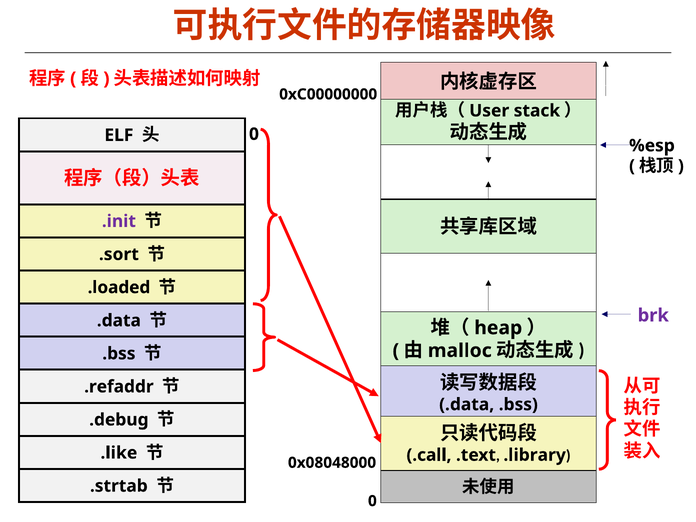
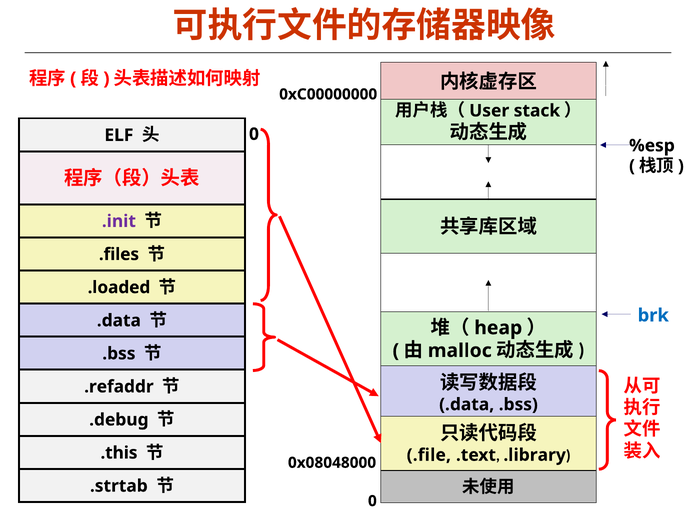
.sort: .sort -> .files (119, 254)
brk colour: purple -> blue (653, 315)
.like: .like -> .this (119, 453)
.call: .call -> .file (429, 455)
